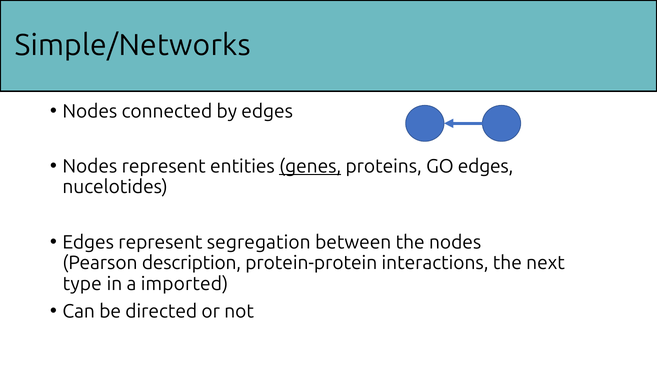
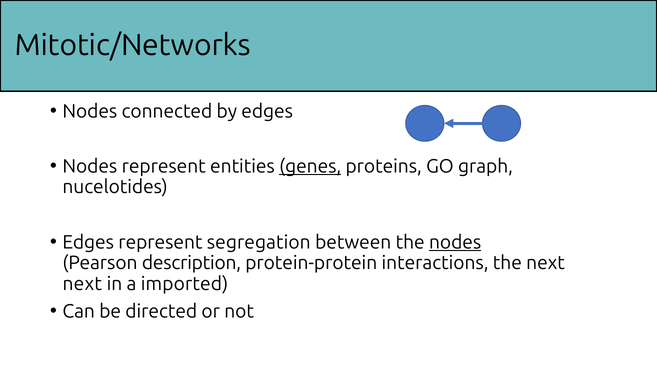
Simple/Networks: Simple/Networks -> Mitotic/Networks (133, 45)
GO edges: edges -> graph (485, 166)
nodes underline: none -> present (455, 242)
type: type -> next (82, 283)
